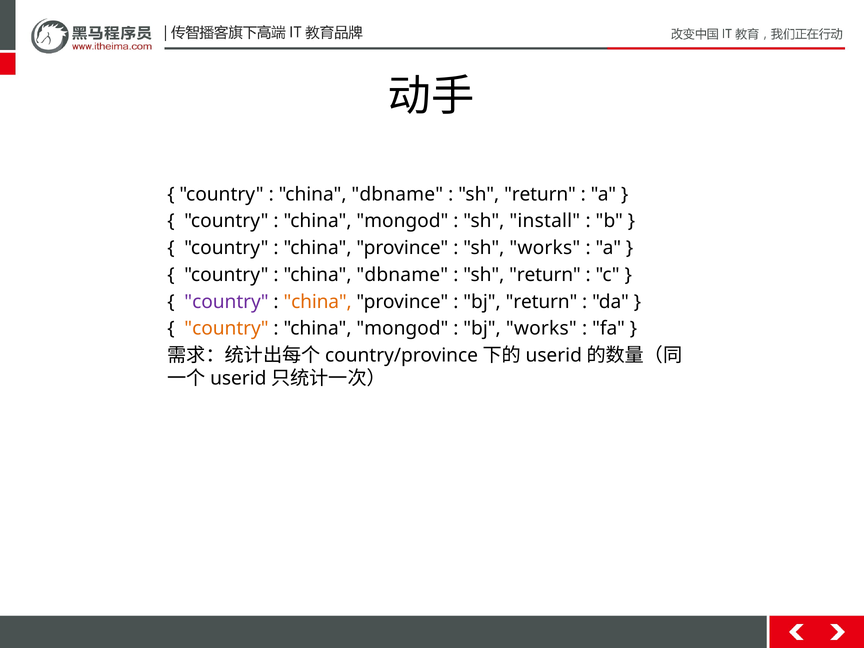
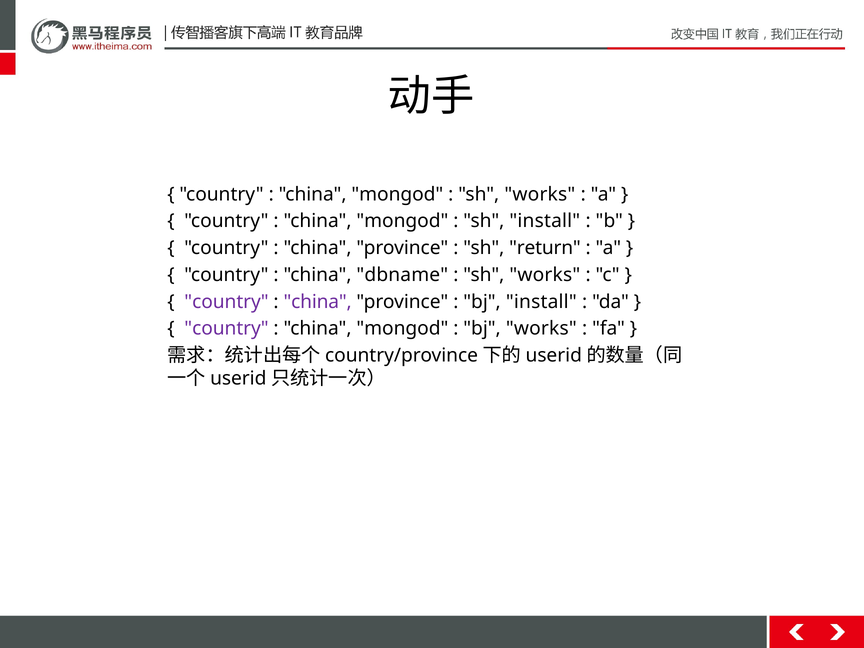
dbname: dbname -> mongod (397, 194)
return: return -> works (540, 194)
sh works: works -> return (545, 248)
return: return -> works (545, 275)
china colour: orange -> purple (318, 302)
bj return: return -> install (541, 302)
country colour: orange -> purple (227, 329)
